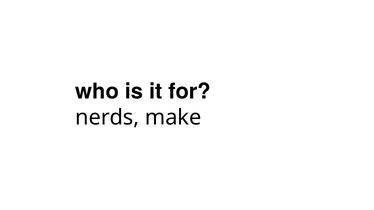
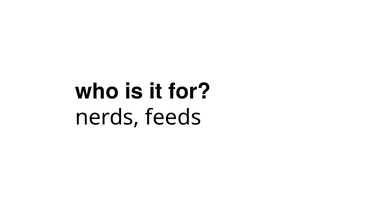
make: make -> feeds (173, 118)
